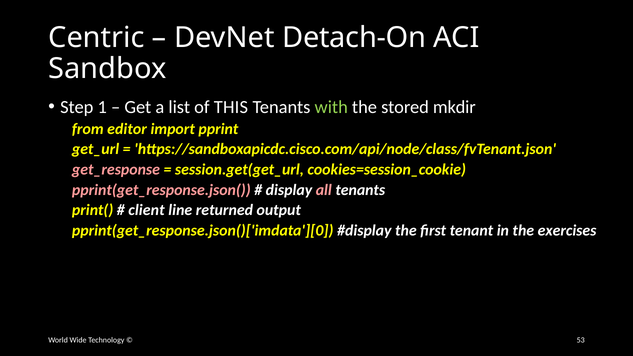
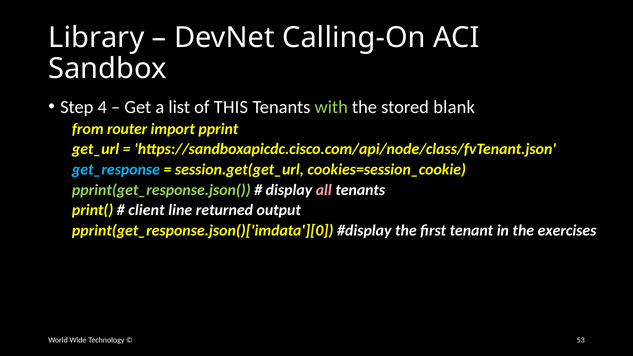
Centric: Centric -> Library (96, 38)
Detach-On: Detach-On -> Calling-On (354, 38)
1: 1 -> 4 (102, 107)
mkdir: mkdir -> blank (454, 107)
editor: editor -> router (127, 129)
get_response colour: pink -> light blue (116, 170)
pprint(get_response.json( colour: pink -> light green (161, 190)
